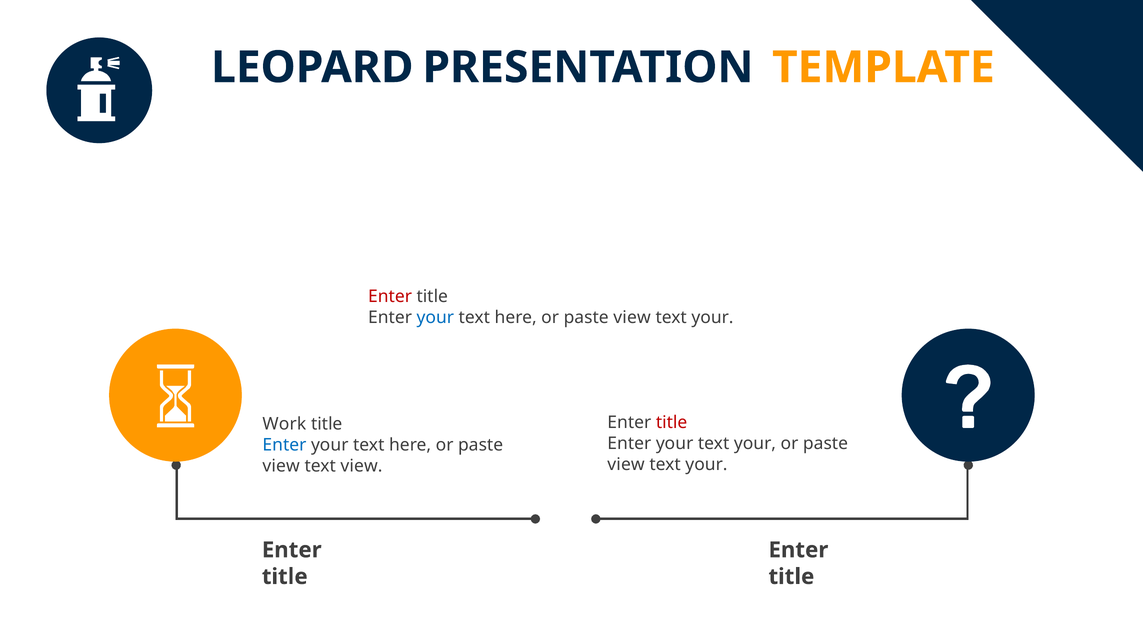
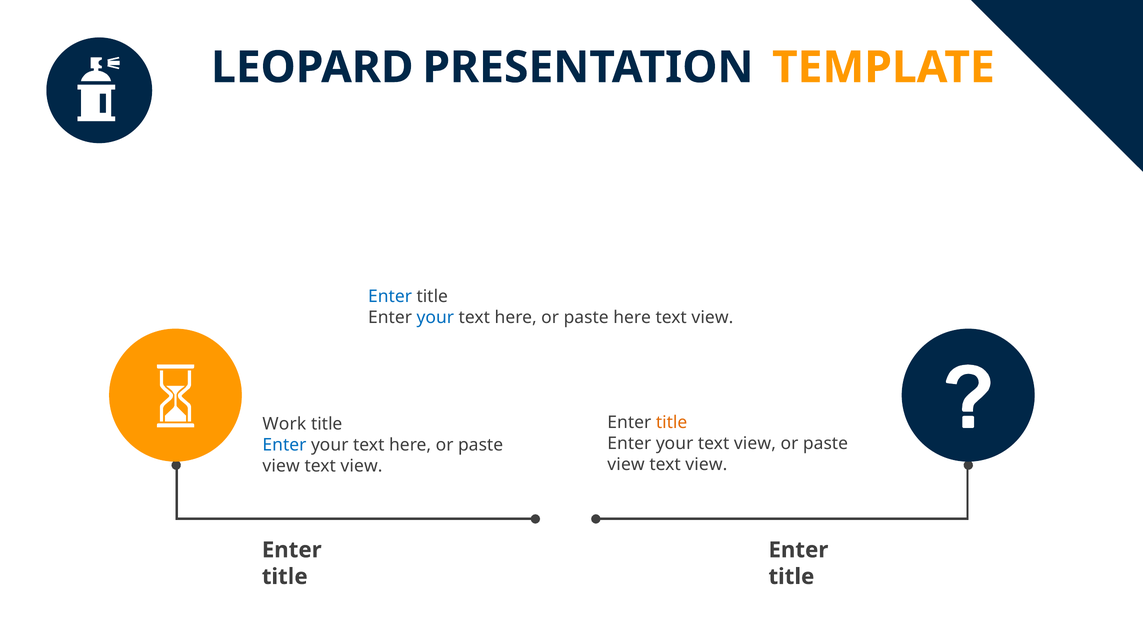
Enter colour: red -> blue (390, 296)
view: view -> here (632, 317)
your: your -> view (712, 317)
title colour: red -> orange (672, 422)
your text your: your -> view (755, 443)
your: your -> view (706, 464)
